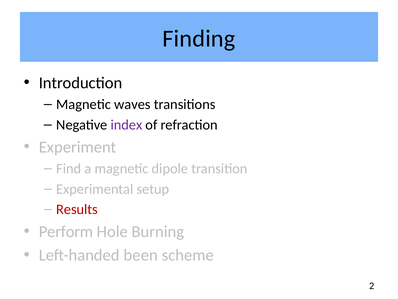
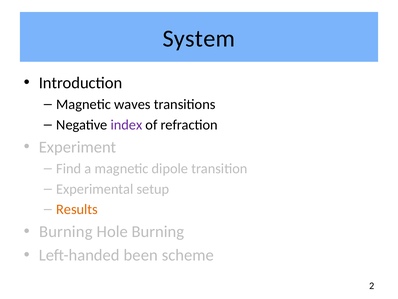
Finding: Finding -> System (199, 39)
Results colour: red -> orange (77, 209)
Perform: Perform -> Burning (66, 231)
